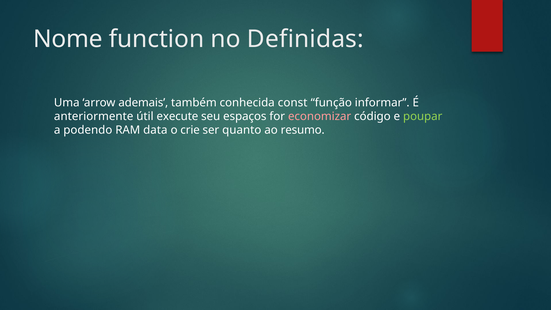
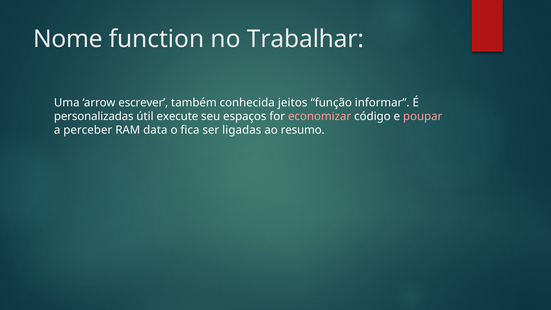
Definidas: Definidas -> Trabalhar (306, 39)
ademais: ademais -> escrever (143, 103)
const: const -> jeitos (293, 103)
anteriormente: anteriormente -> personalizadas (94, 116)
poupar colour: light green -> pink (423, 116)
podendo: podendo -> perceber (88, 130)
crie: crie -> fica (190, 130)
quanto: quanto -> ligadas (242, 130)
